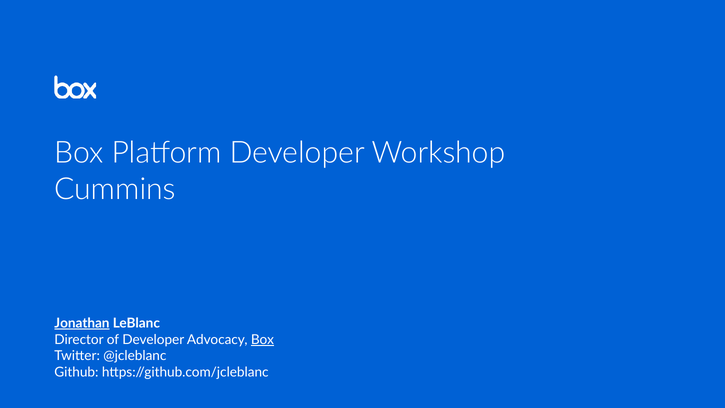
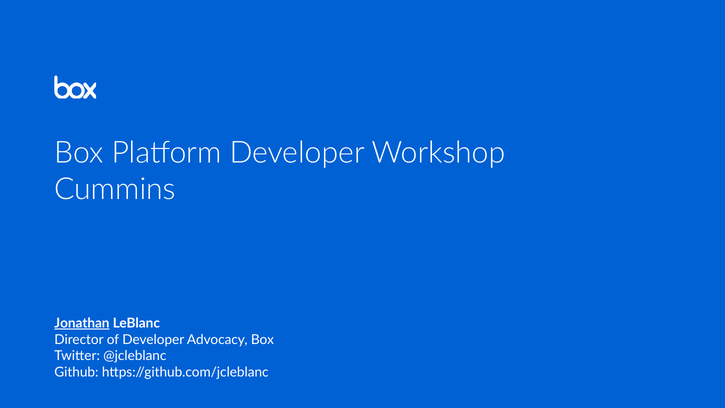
Box underline: present -> none (262, 339)
